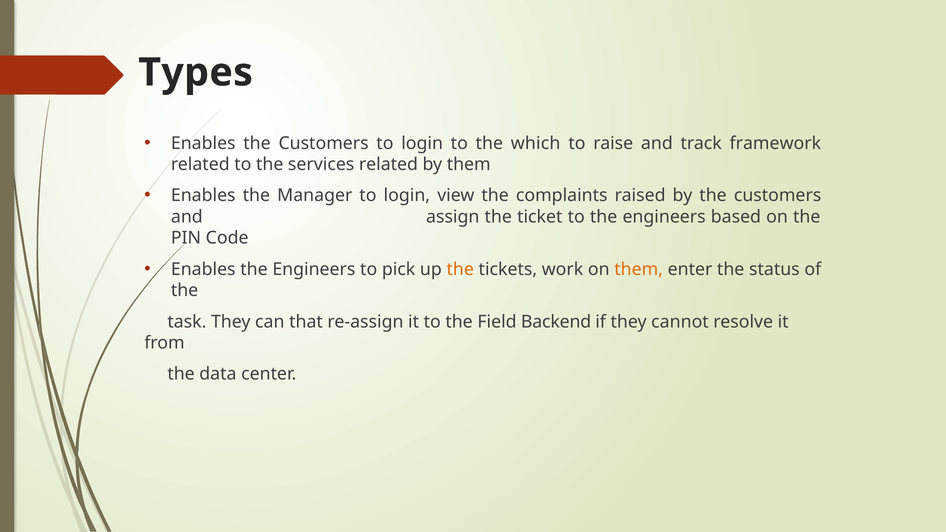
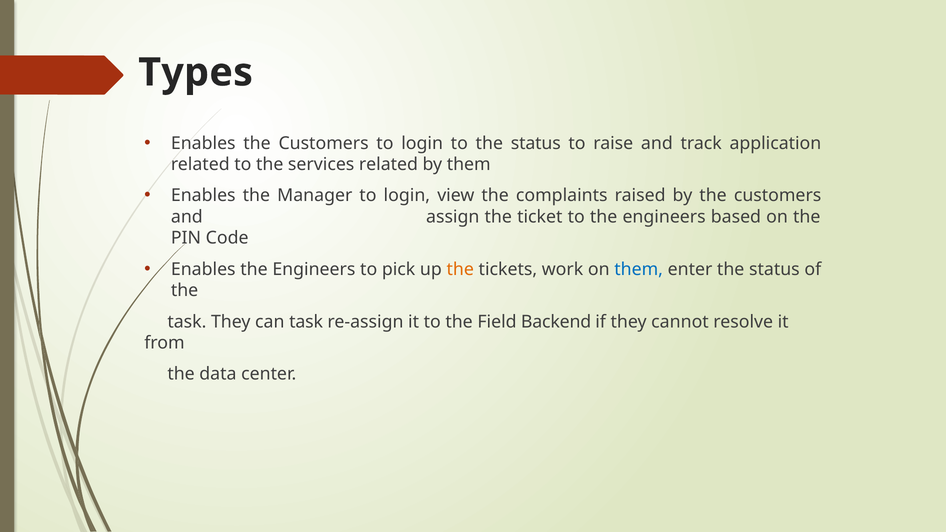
to the which: which -> status (536, 143)
framework: framework -> application (775, 143)
them colour: orange -> blue (639, 269)
can that: that -> task (306, 322)
